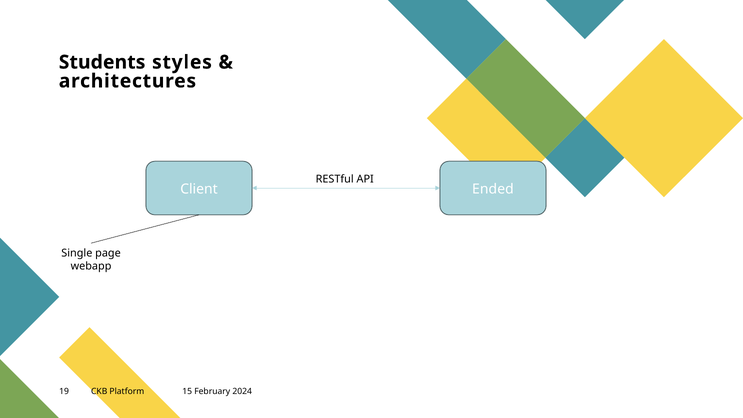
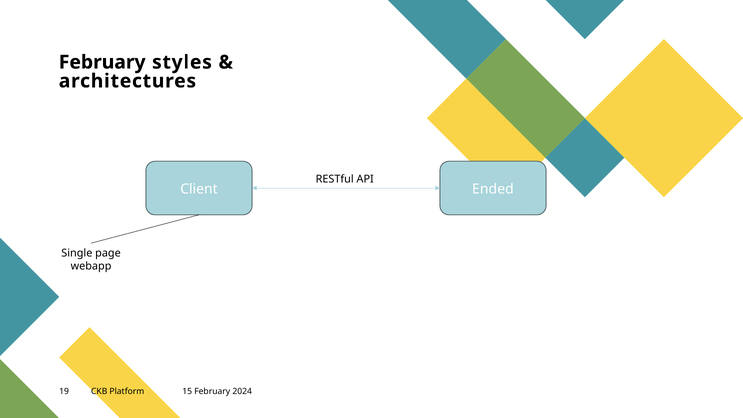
Students: Students -> February (102, 62)
